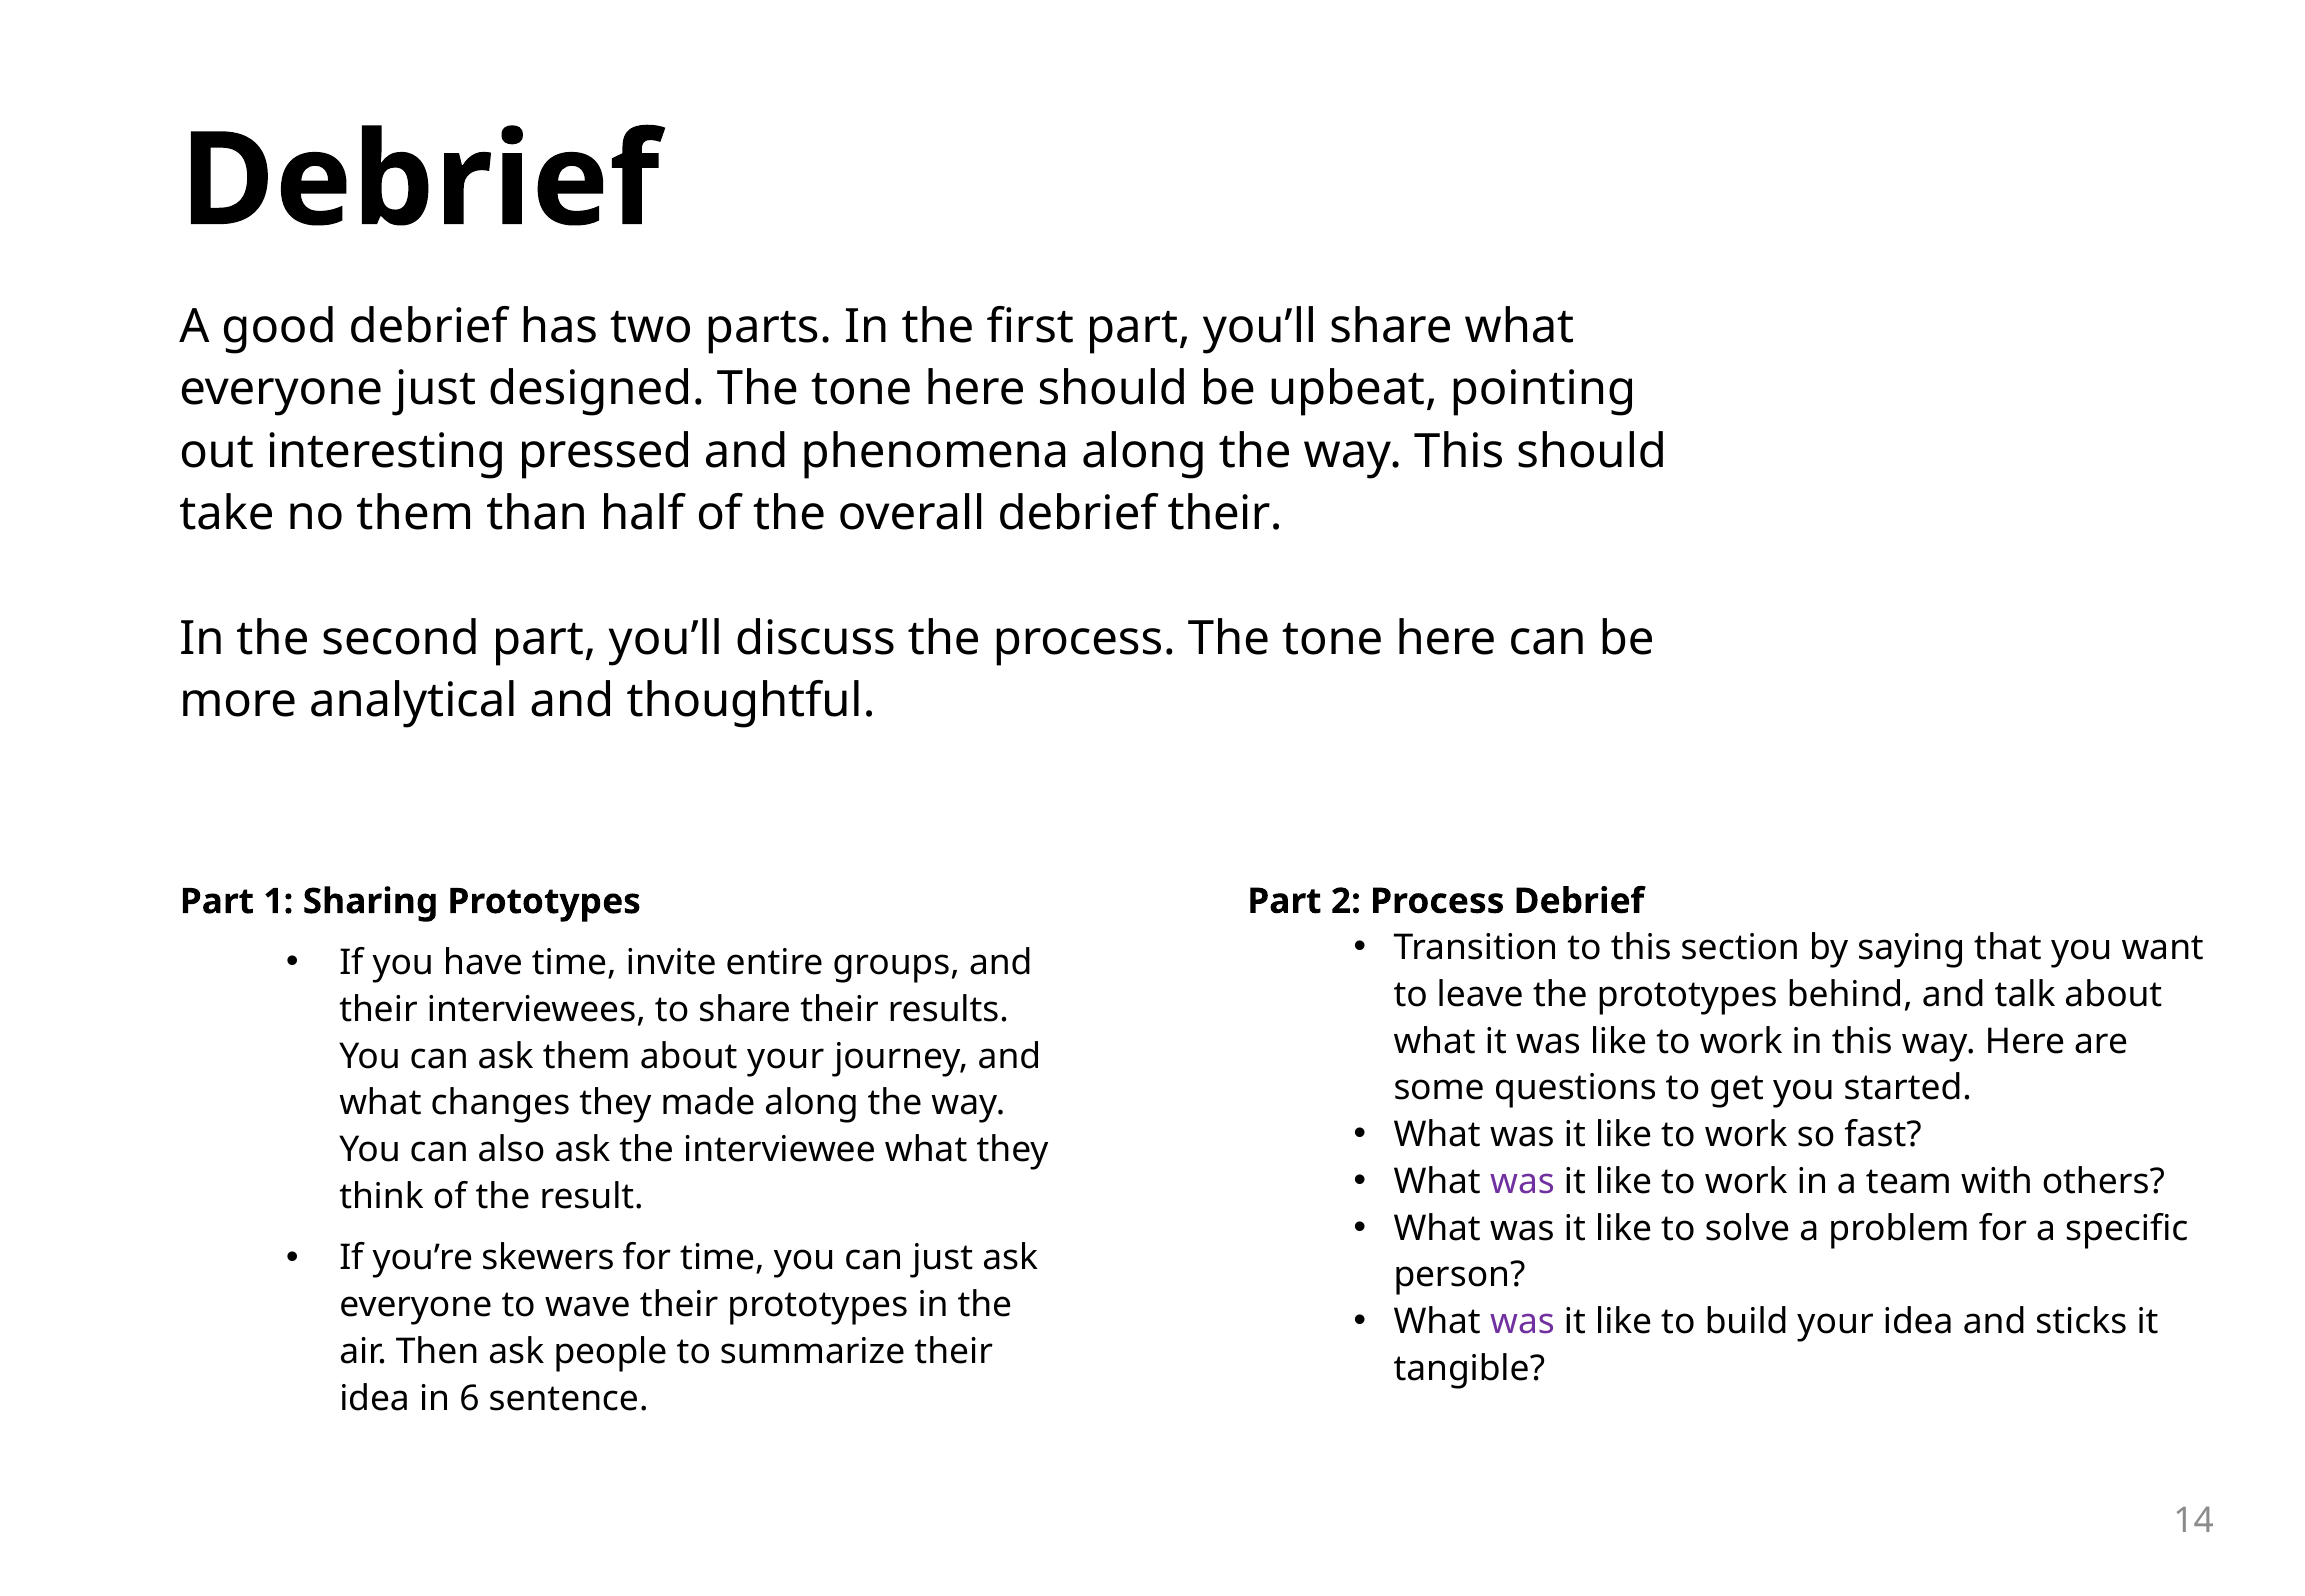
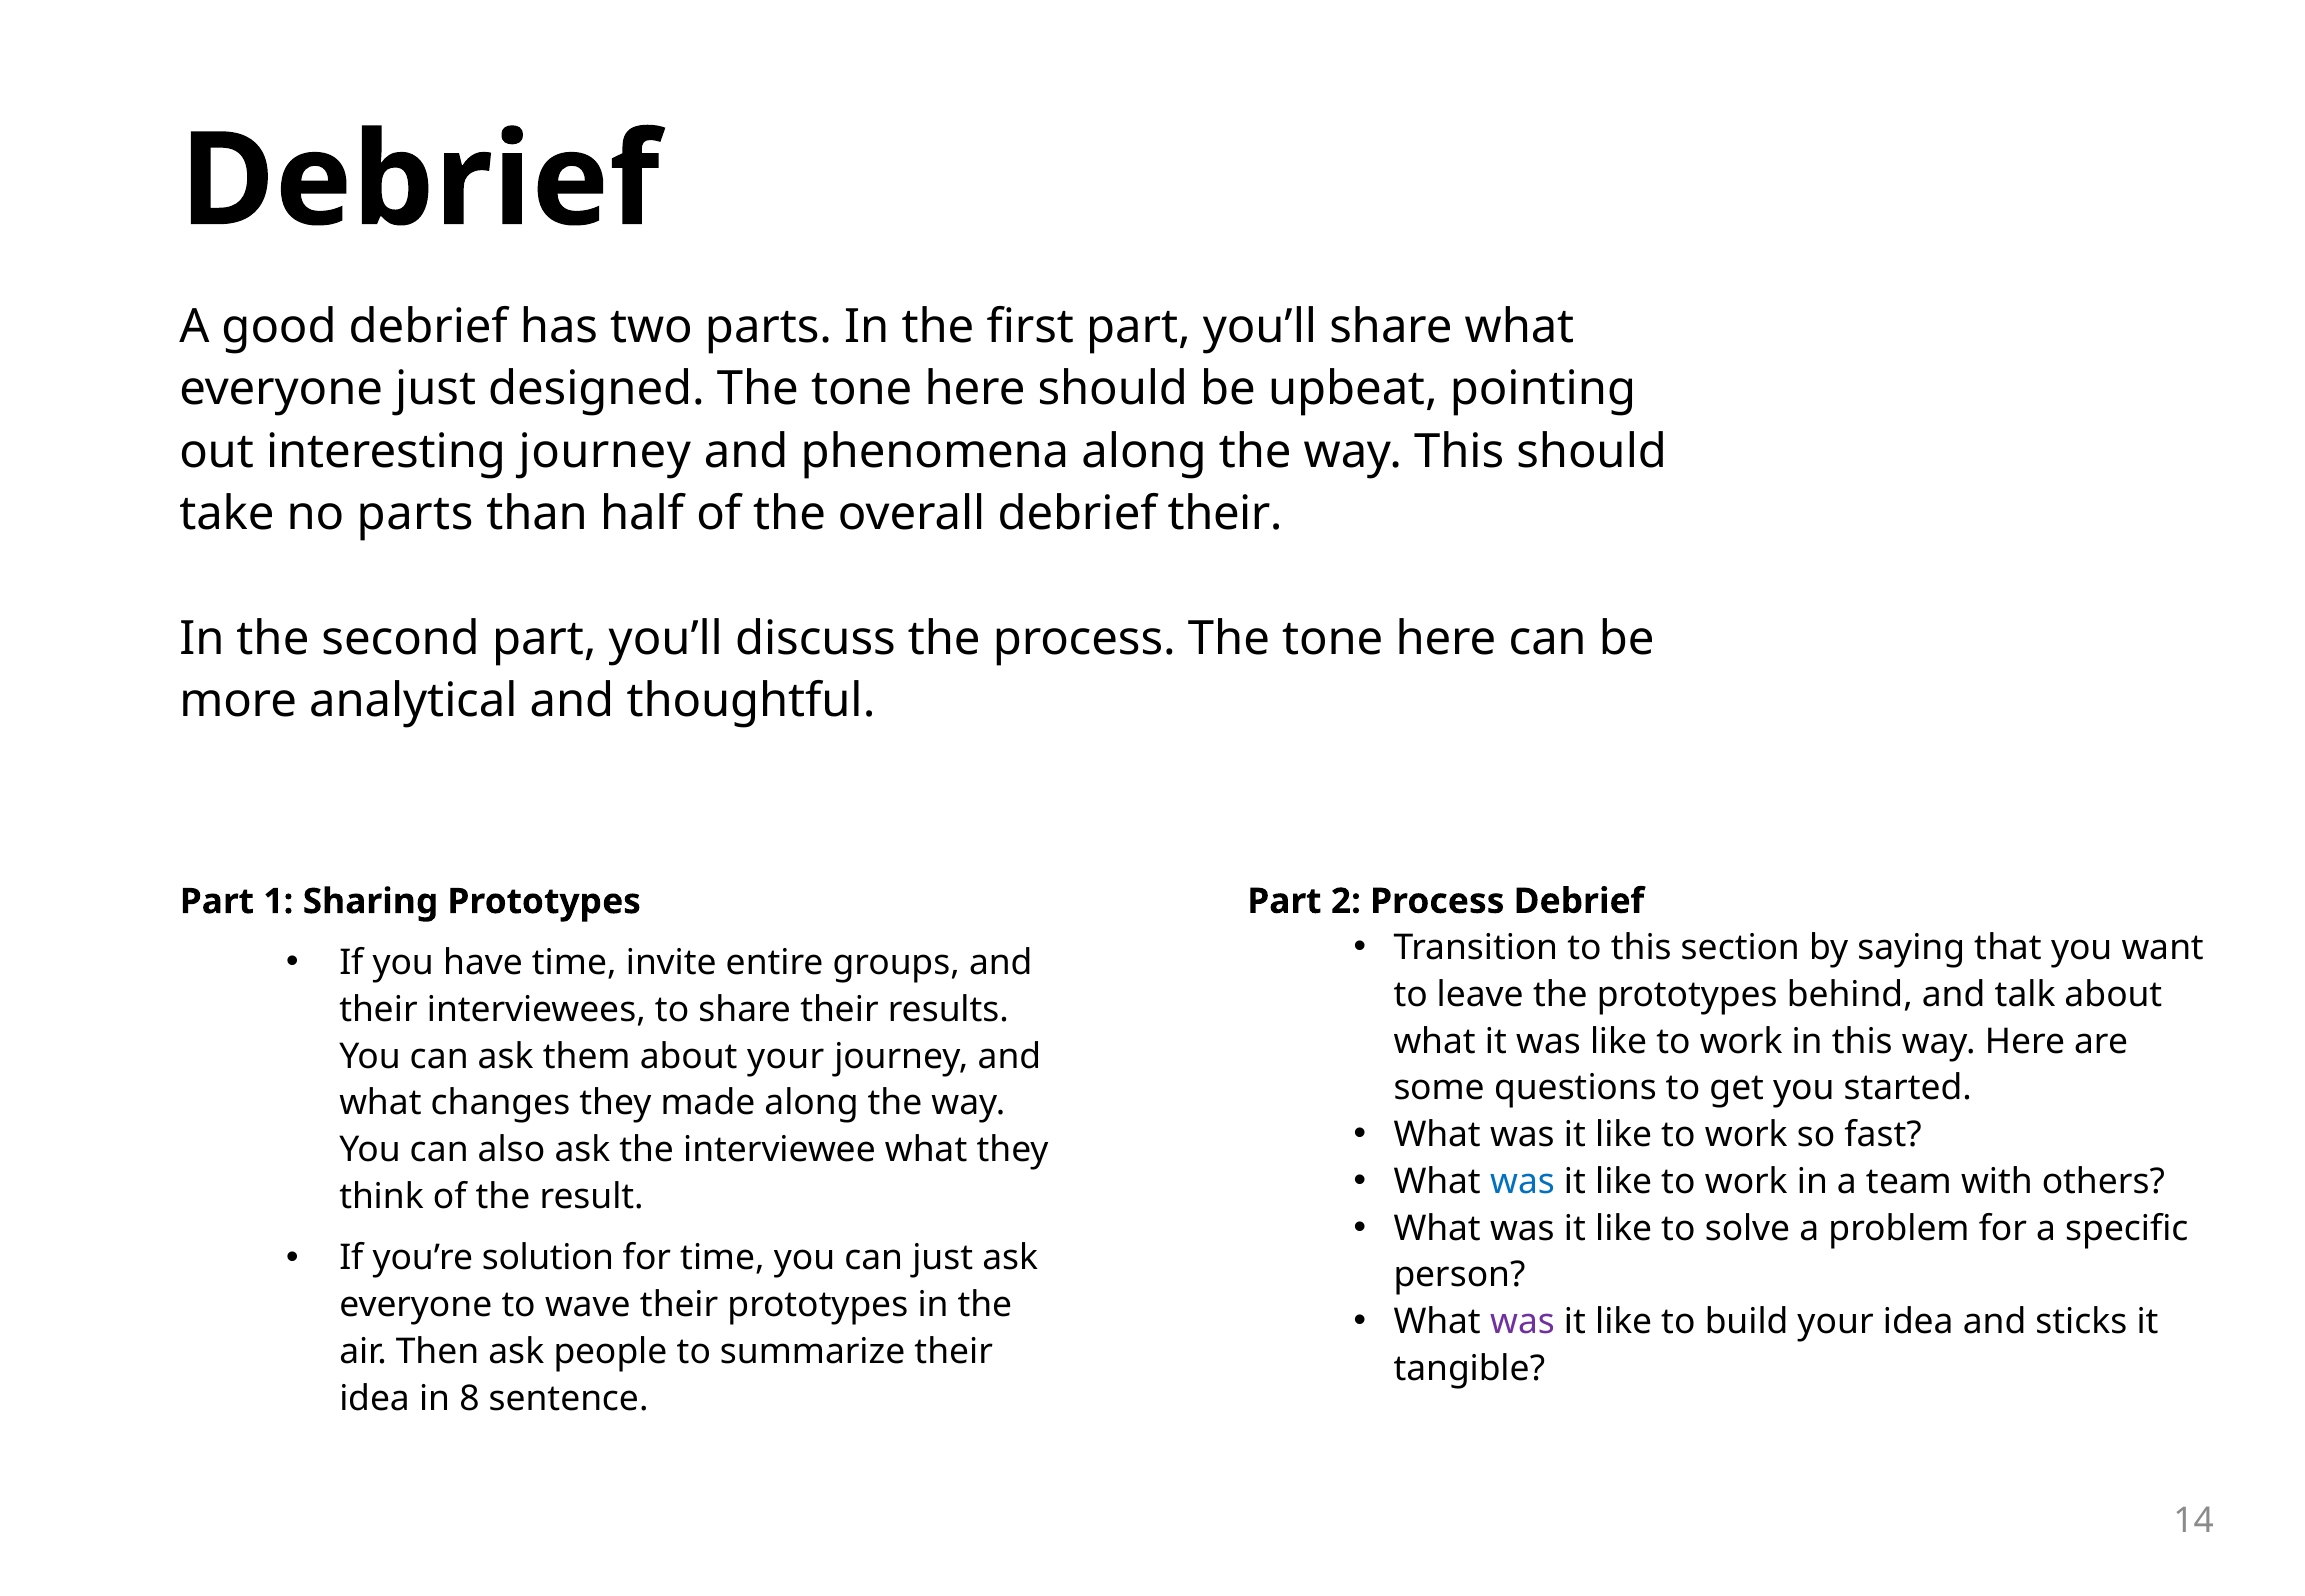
interesting pressed: pressed -> journey (605, 452)
no them: them -> parts (415, 514)
was colour: purple -> blue (1523, 1182)
skewers: skewers -> solution (548, 1258)
6: 6 -> 8 (469, 1398)
